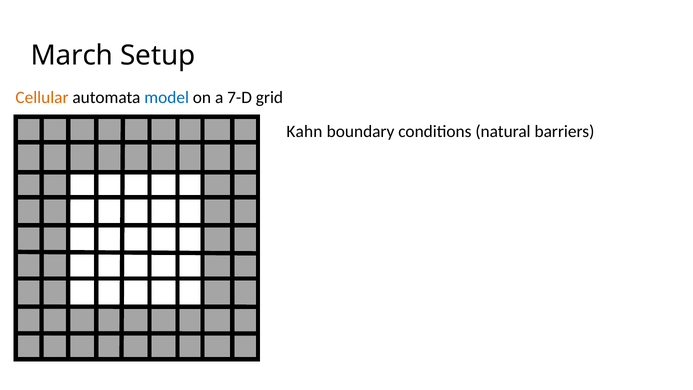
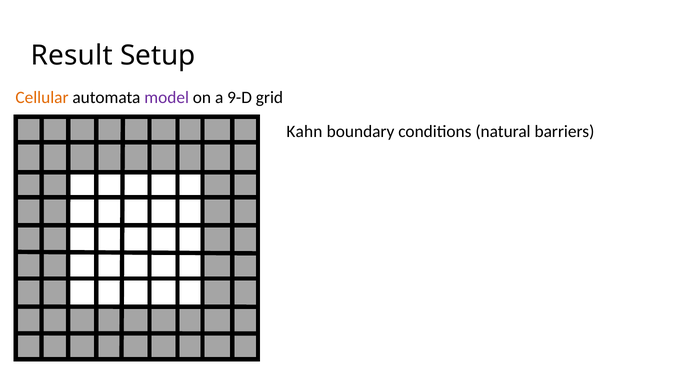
March: March -> Result (72, 56)
model colour: blue -> purple (167, 97)
7-D: 7-D -> 9-D (240, 97)
